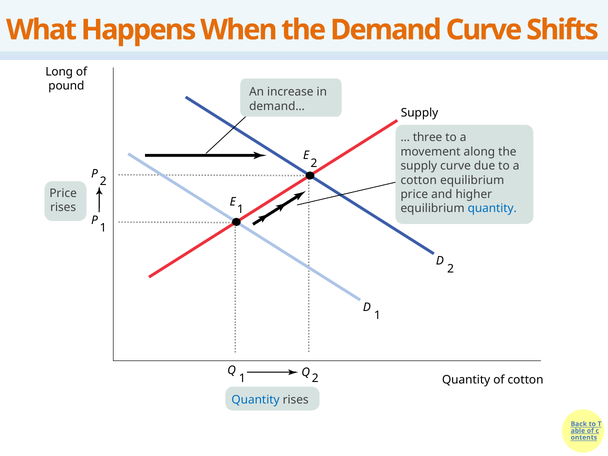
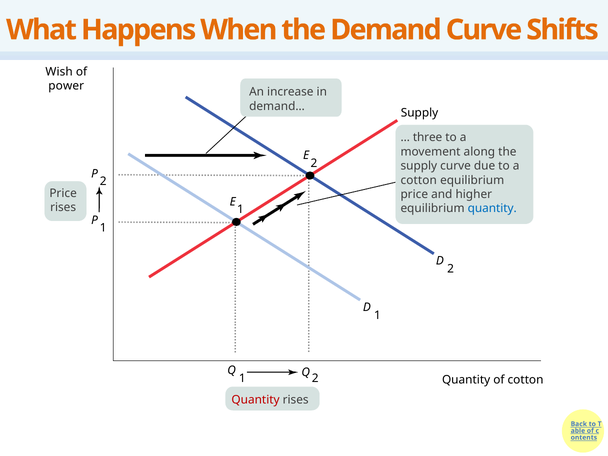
Long: Long -> Wish (59, 72)
pound: pound -> power (66, 86)
Quantity colour: blue -> red (256, 400)
